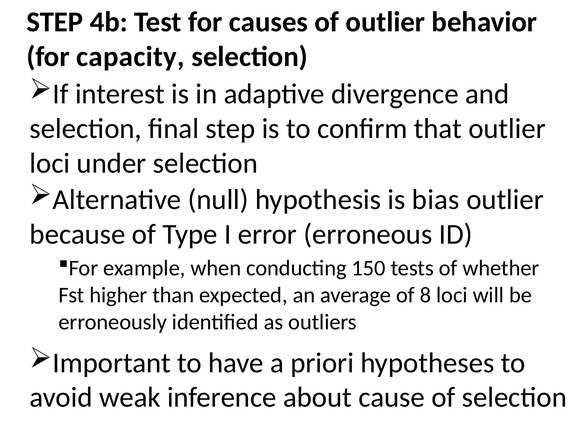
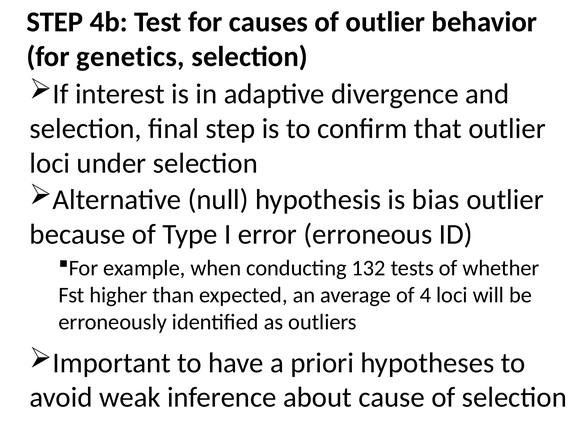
capacity: capacity -> genetics (130, 57)
150: 150 -> 132 (369, 268)
8: 8 -> 4 (425, 295)
